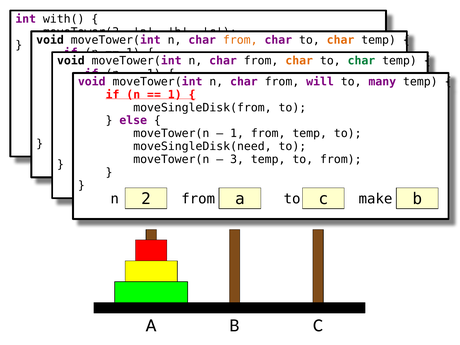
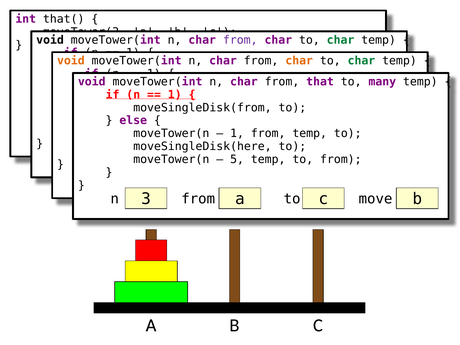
with(: with( -> that( (64, 19)
from colour: orange -> purple (240, 40)
char colour: orange -> green (341, 40)
void colour: black -> orange (71, 61)
will: will -> that (320, 82)
moveSingleDisk(need: moveSingleDisk(need -> moveSingleDisk(here (202, 146)
3: 3 -> 5 (237, 159)
2: 2 -> 3 (146, 199)
make: make -> move (376, 199)
